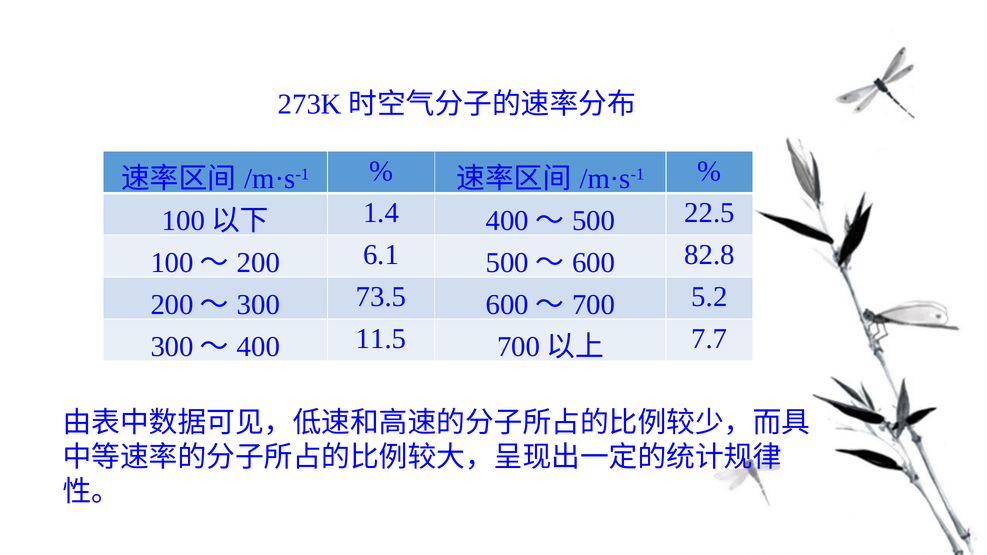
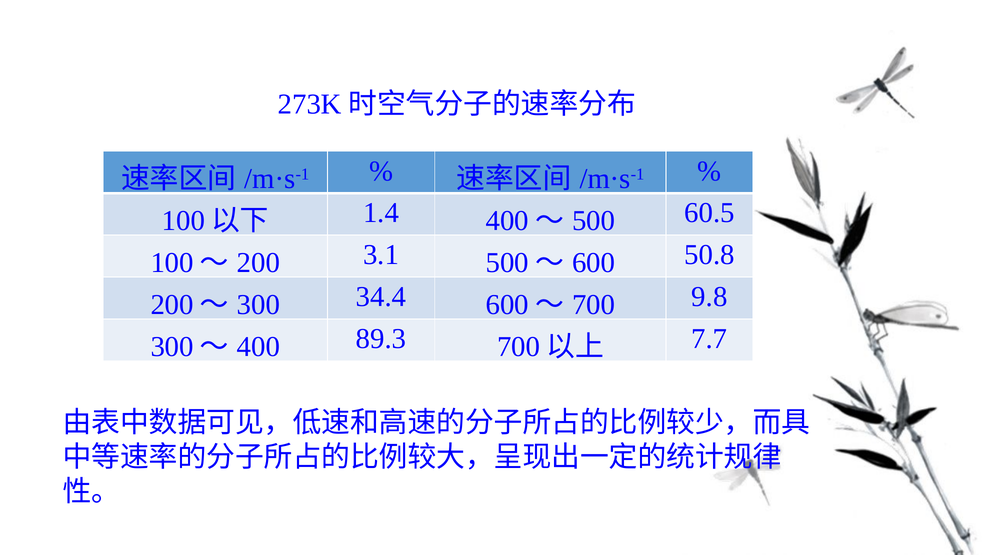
22.5: 22.5 -> 60.5 (709, 213)
6.1: 6.1 -> 3.1 (381, 255)
82.8: 82.8 -> 50.8 (709, 255)
73.5: 73.5 -> 34.4 (381, 297)
5.2: 5.2 -> 9.8 (709, 297)
11.5: 11.5 -> 89.3 (381, 339)
